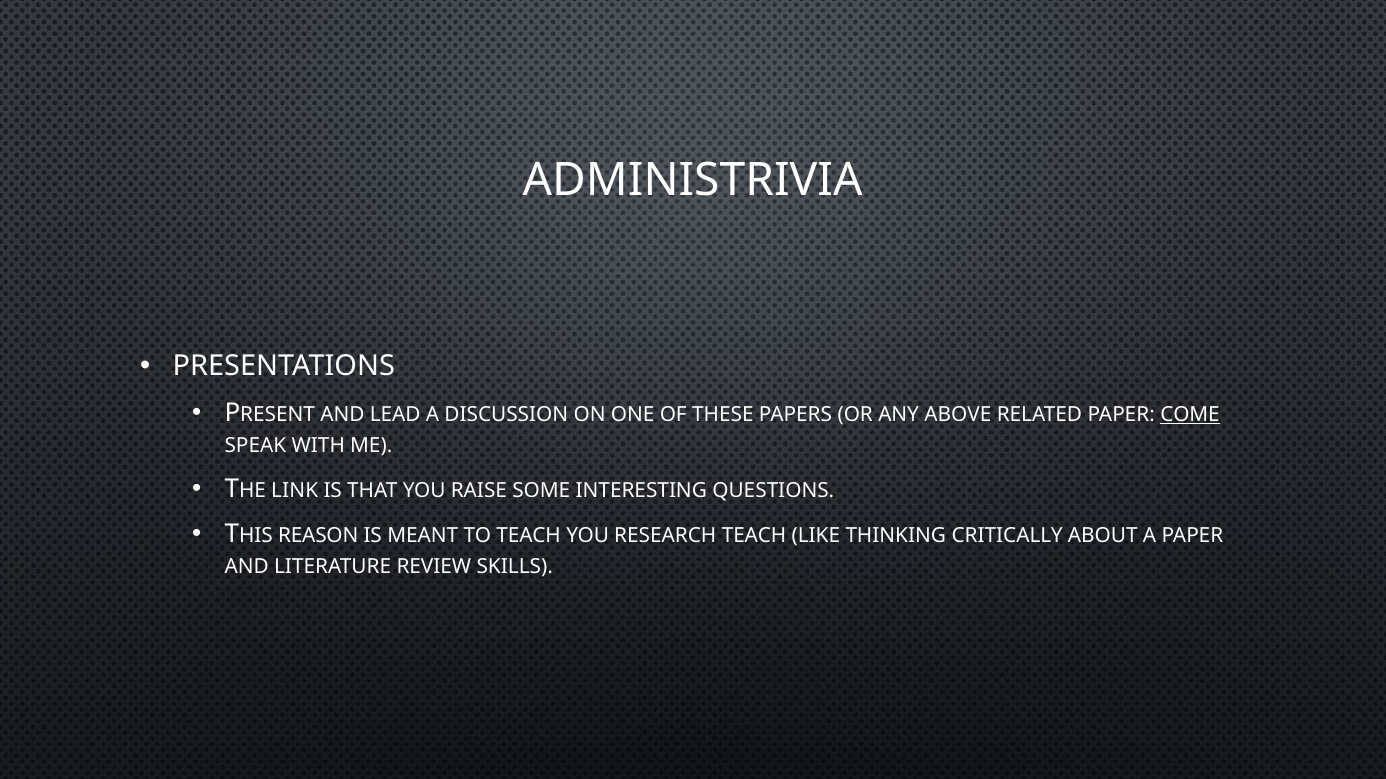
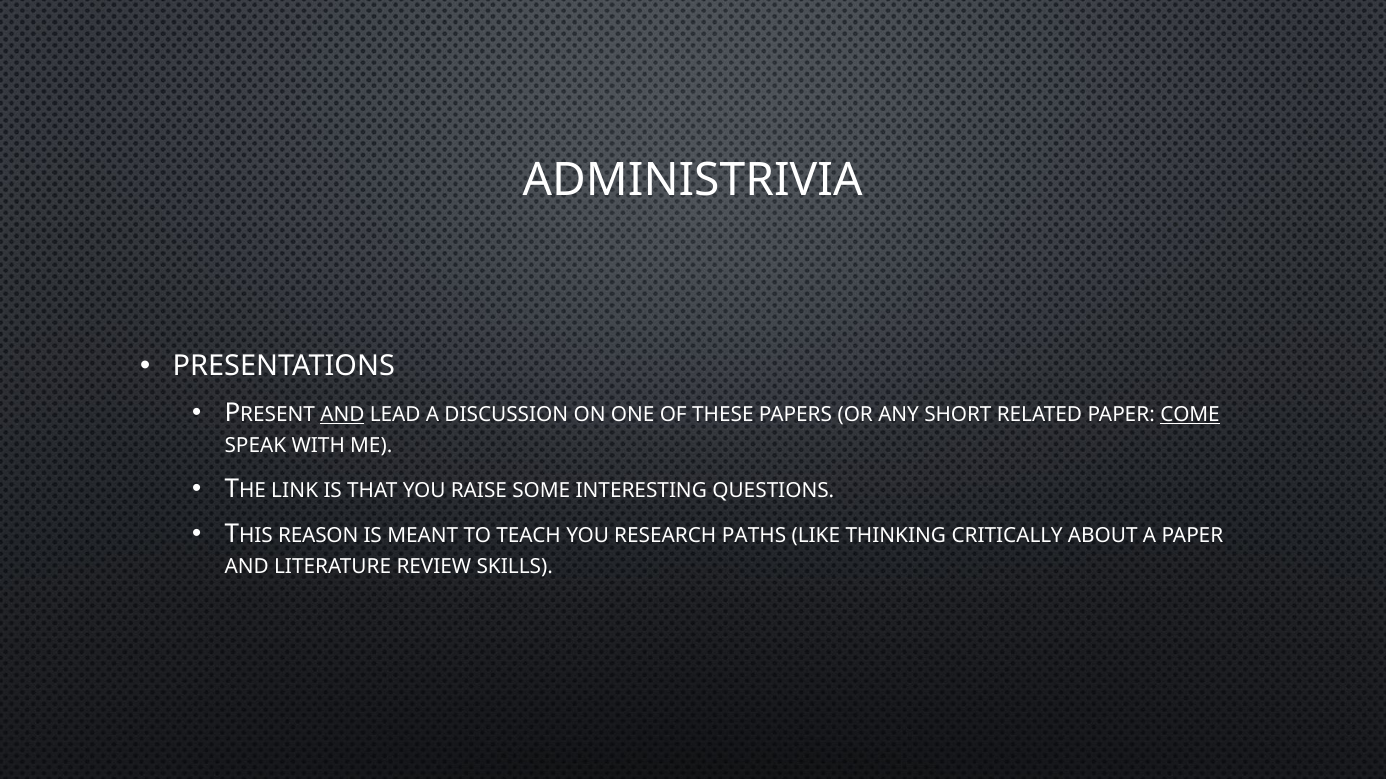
AND underline: none -> present (342, 415)
ABOVE: ABOVE -> SHORT (958, 415)
RESEARCH TEACH: TEACH -> PATHS (754, 536)
